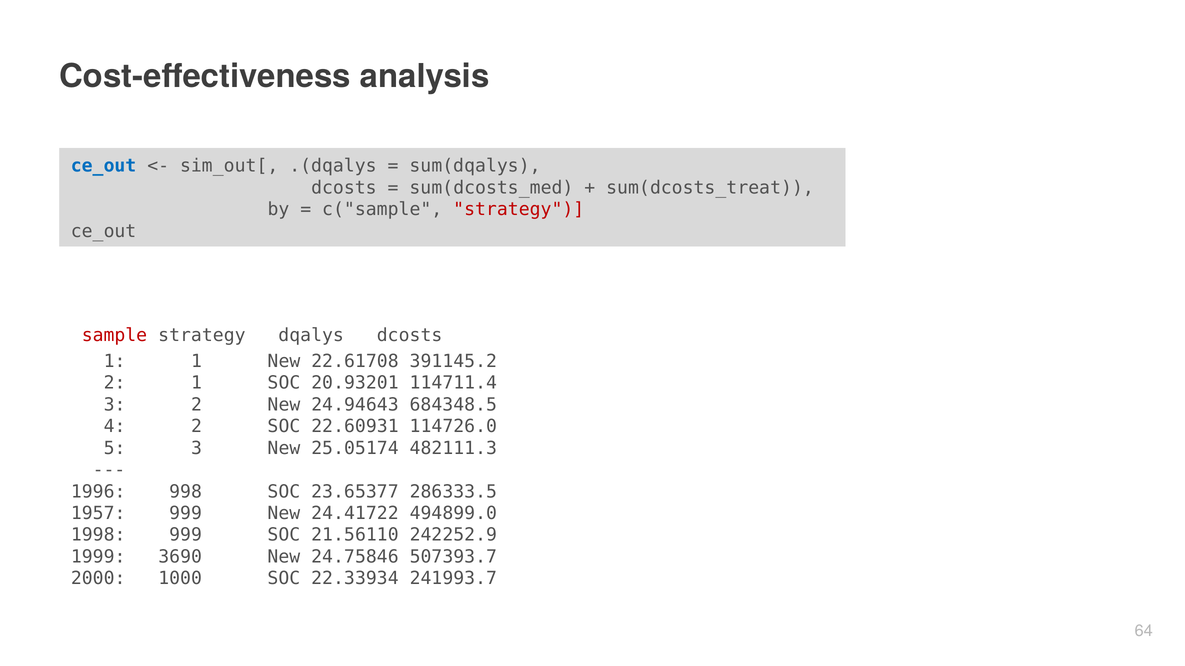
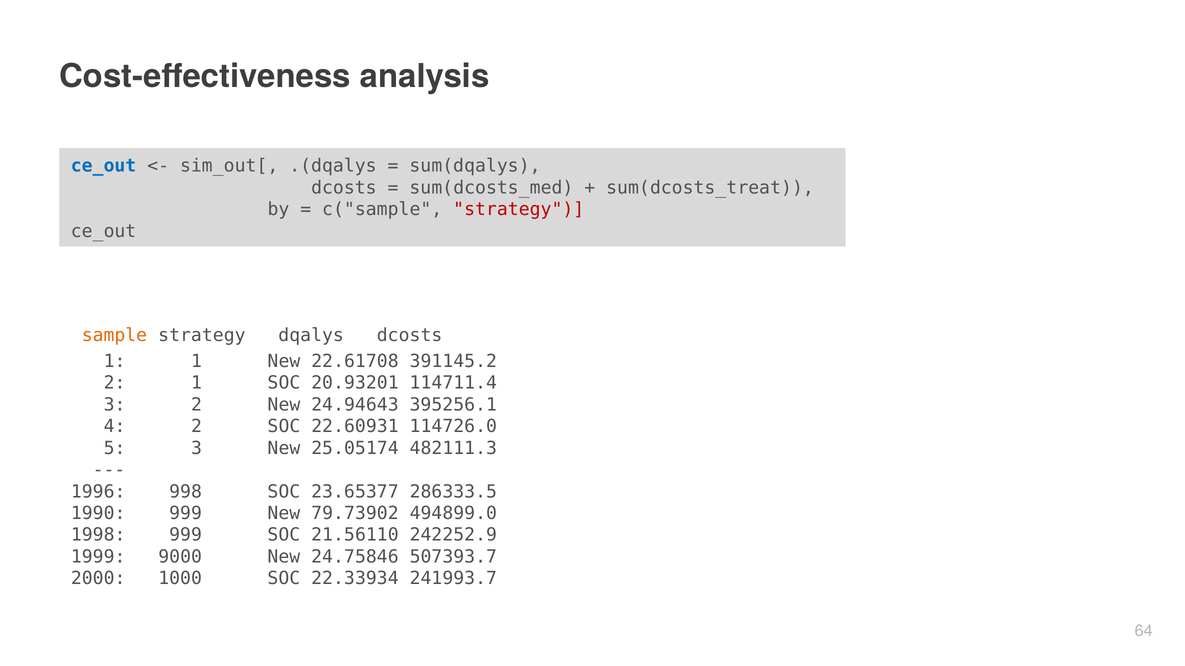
sample colour: red -> orange (114, 336)
684348.5: 684348.5 -> 395256.1 (453, 405)
1957: 1957 -> 1990 (98, 514)
24.41722: 24.41722 -> 79.73902 (355, 514)
3690: 3690 -> 9000 (180, 557)
